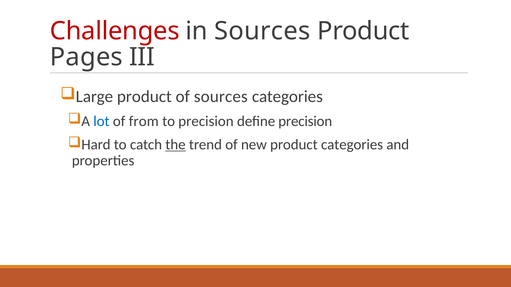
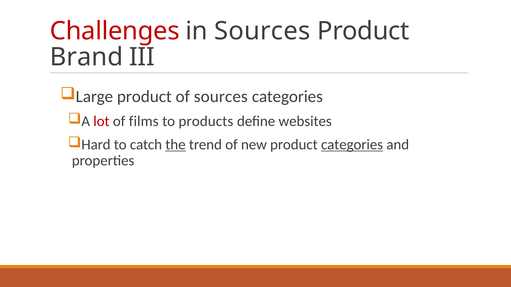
Pages: Pages -> Brand (86, 57)
lot colour: blue -> red (101, 121)
from: from -> films (144, 121)
to precision: precision -> products (206, 121)
define precision: precision -> websites (305, 121)
categories underline: none -> present (352, 145)
